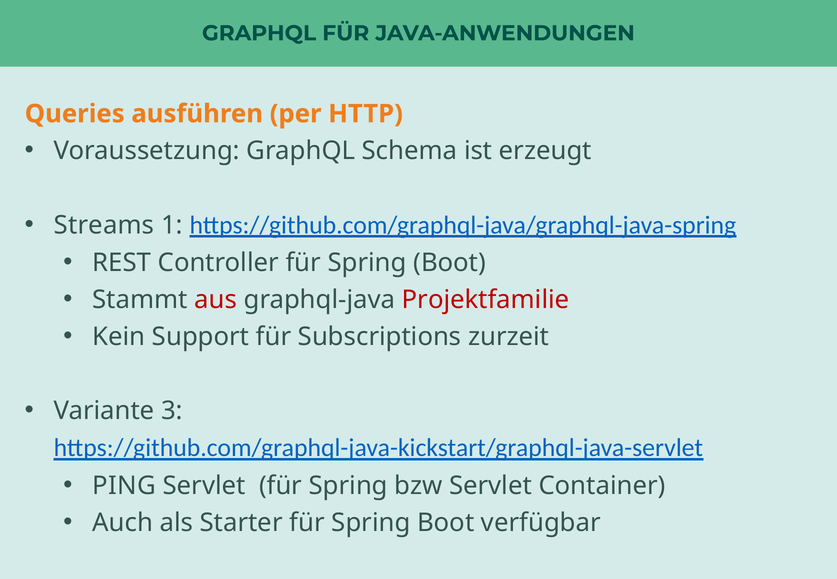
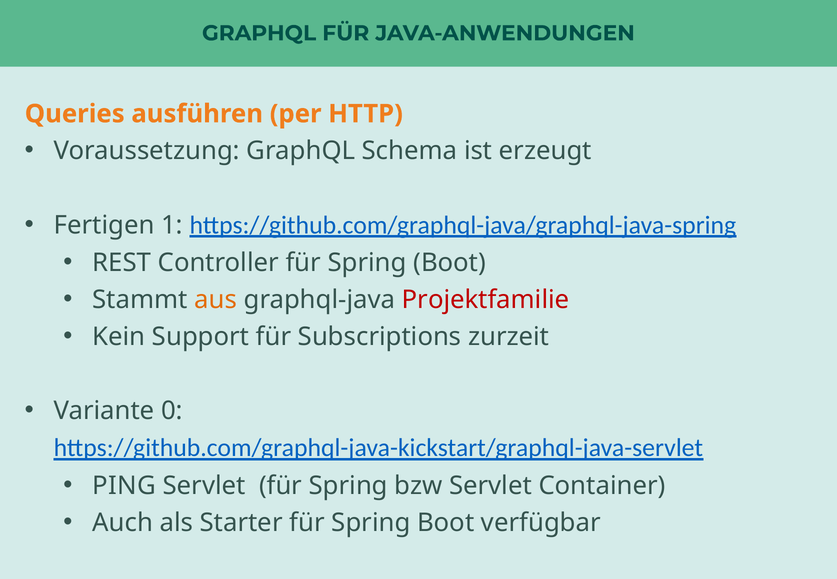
Streams: Streams -> Fertigen (104, 225)
aus colour: red -> orange (216, 300)
3: 3 -> 0 (172, 411)
